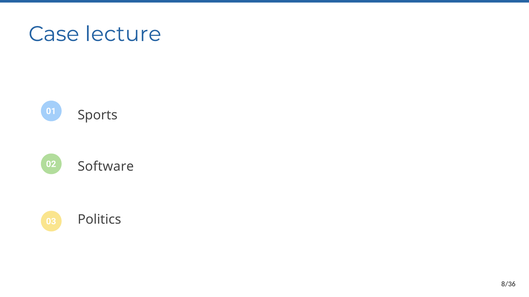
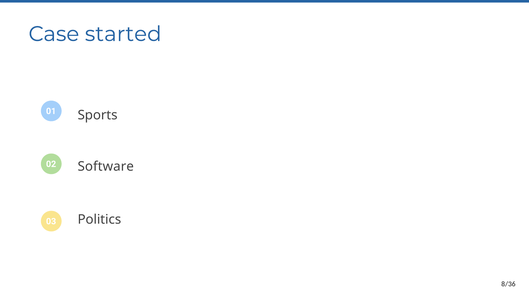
lecture: lecture -> started (123, 34)
